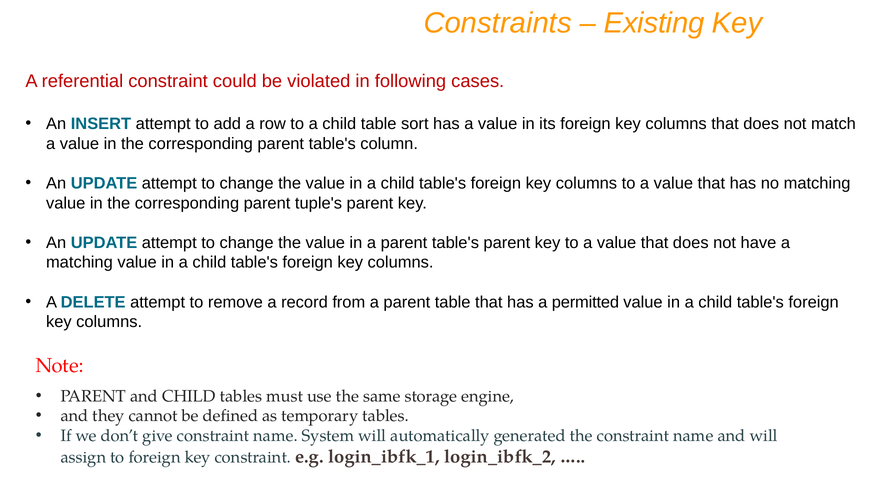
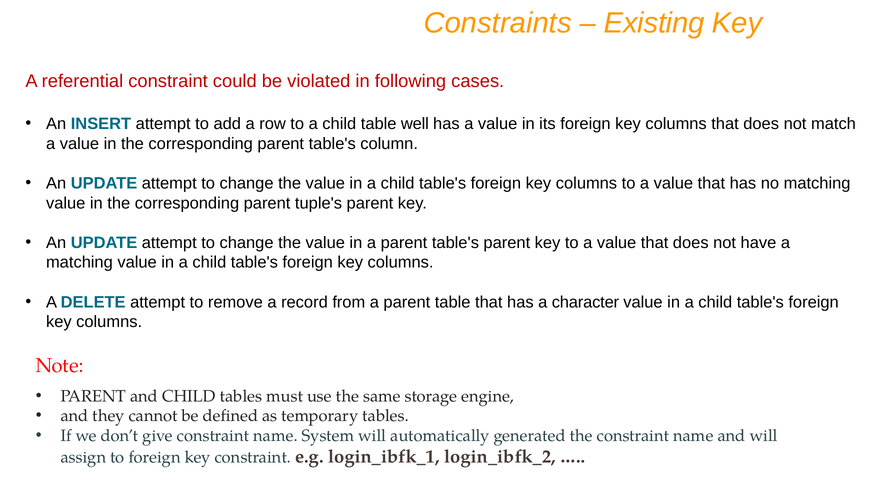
sort: sort -> well (415, 124)
permitted: permitted -> character (585, 302)
